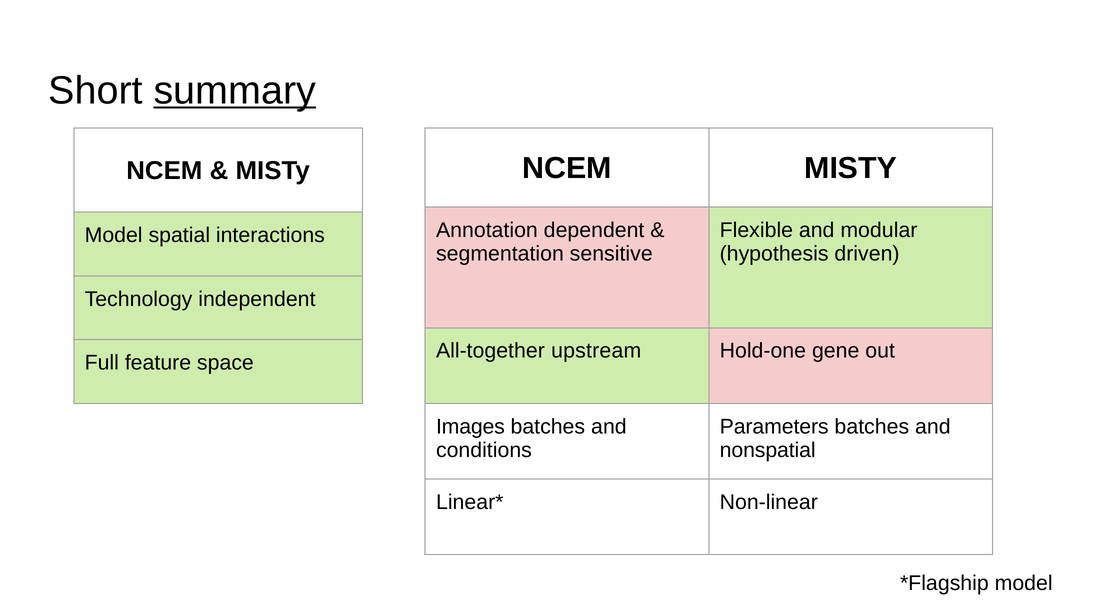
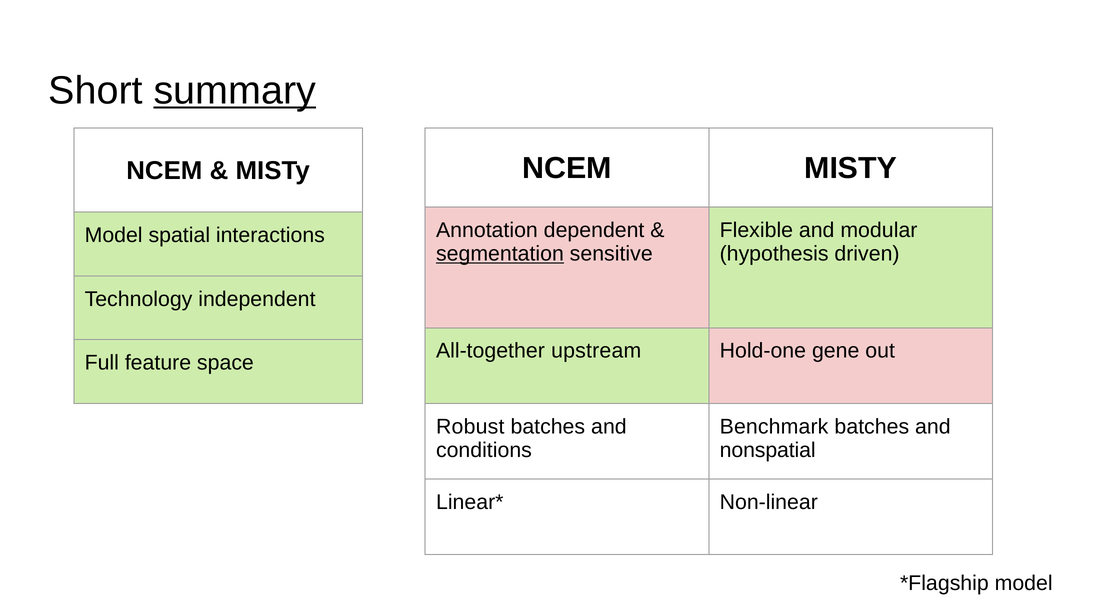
segmentation underline: none -> present (500, 254)
Images: Images -> Robust (470, 427)
Parameters: Parameters -> Benchmark (774, 427)
